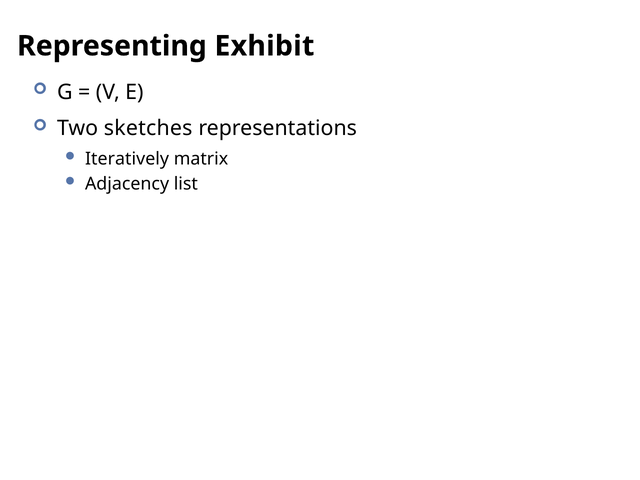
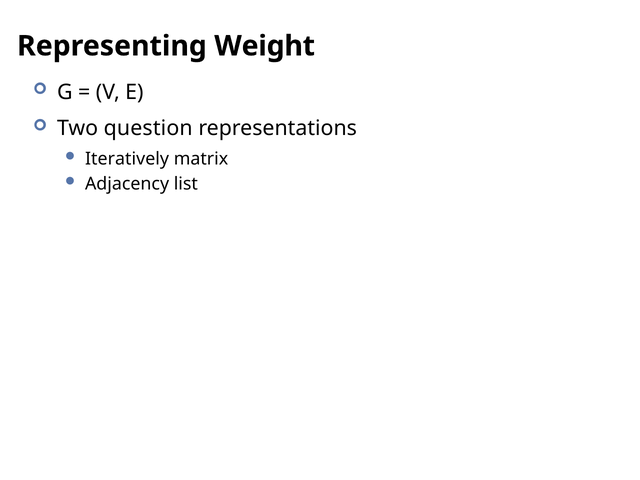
Exhibit: Exhibit -> Weight (265, 46)
sketches: sketches -> question (148, 128)
